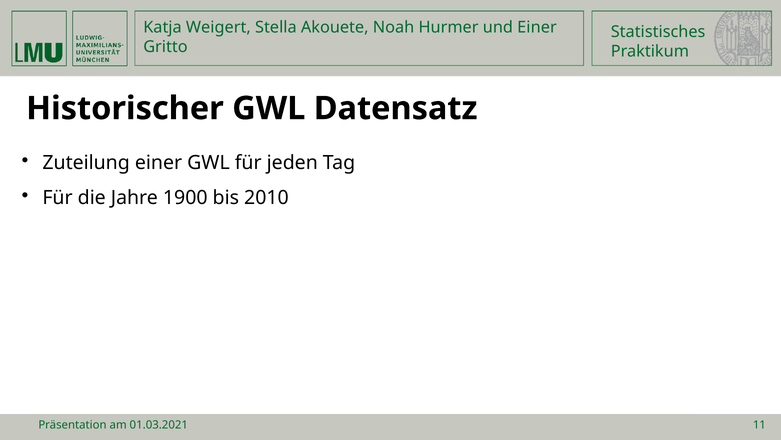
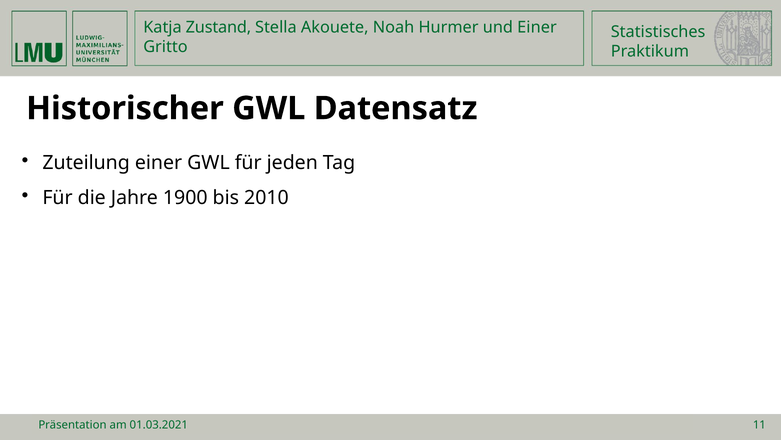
Weigert: Weigert -> Zustand (218, 27)
